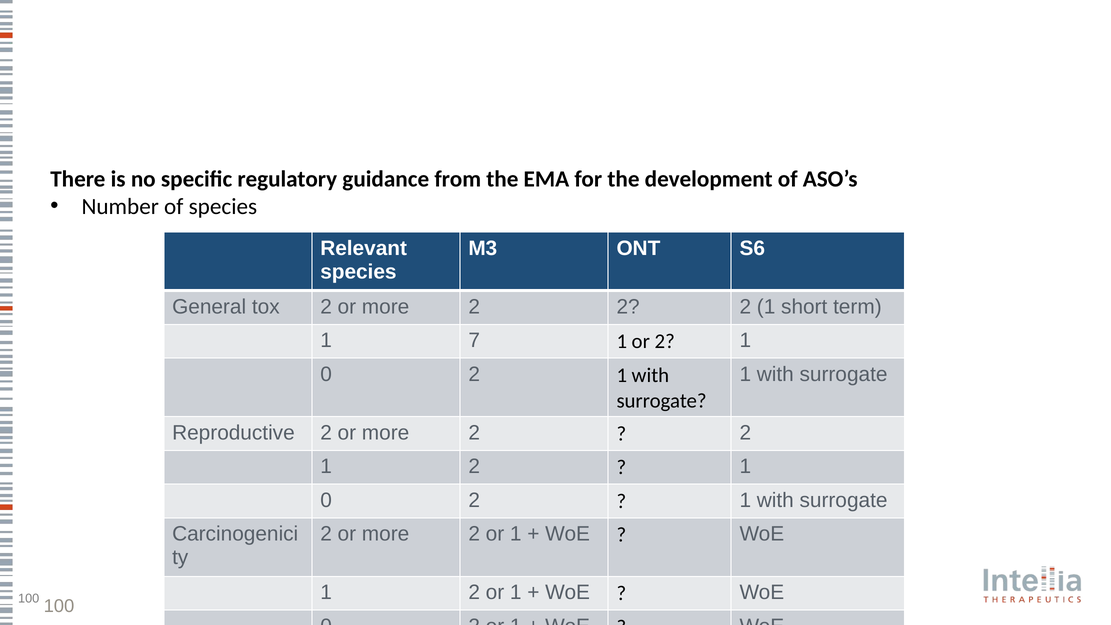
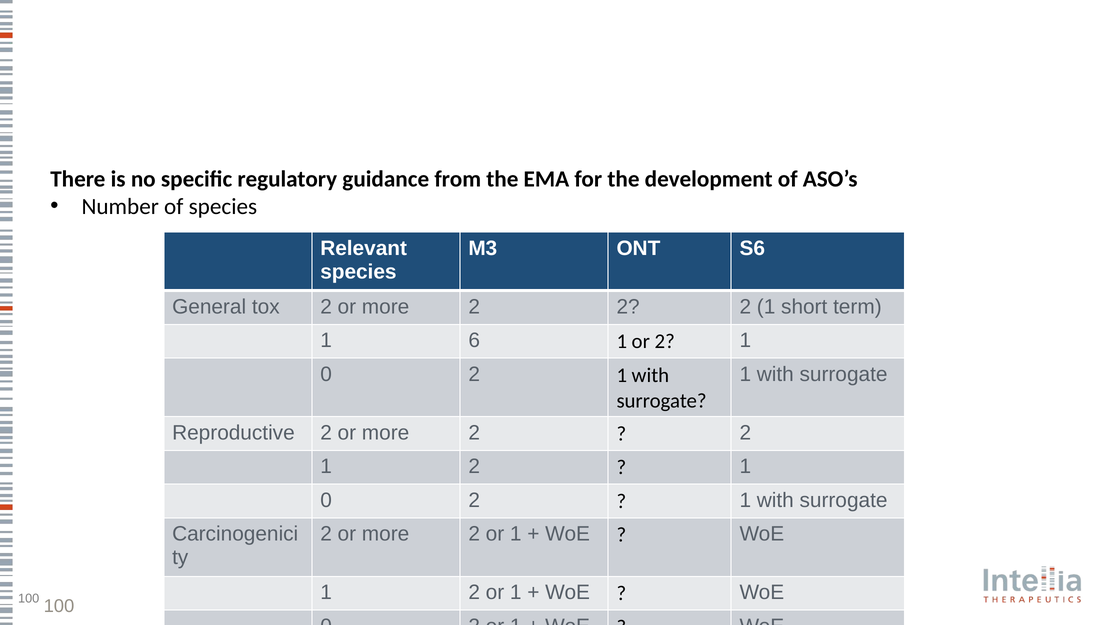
7: 7 -> 6 (474, 341)
